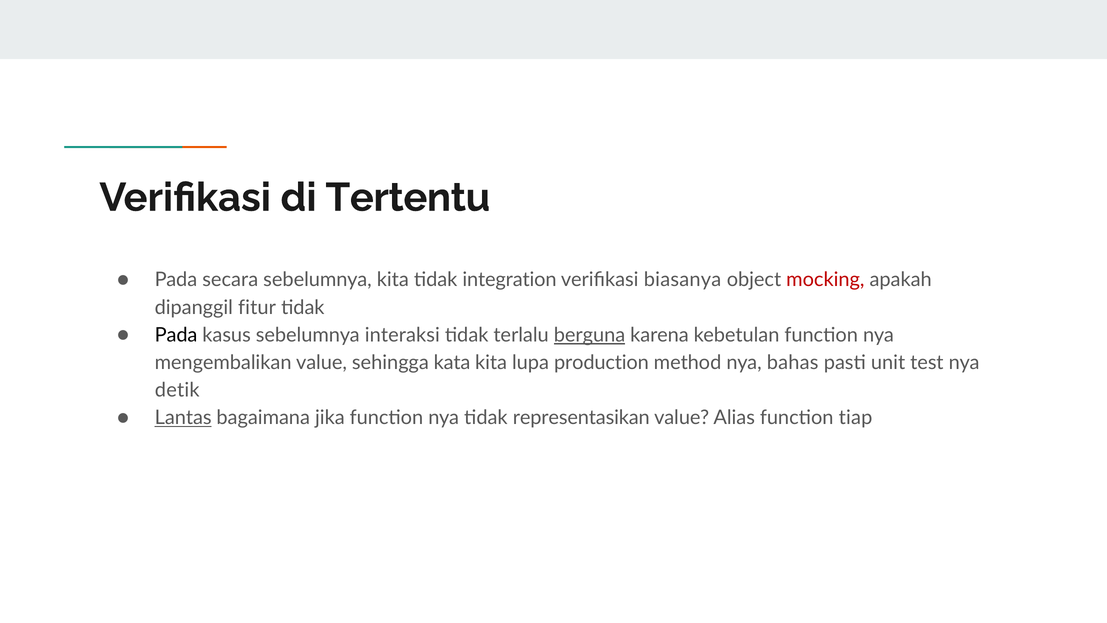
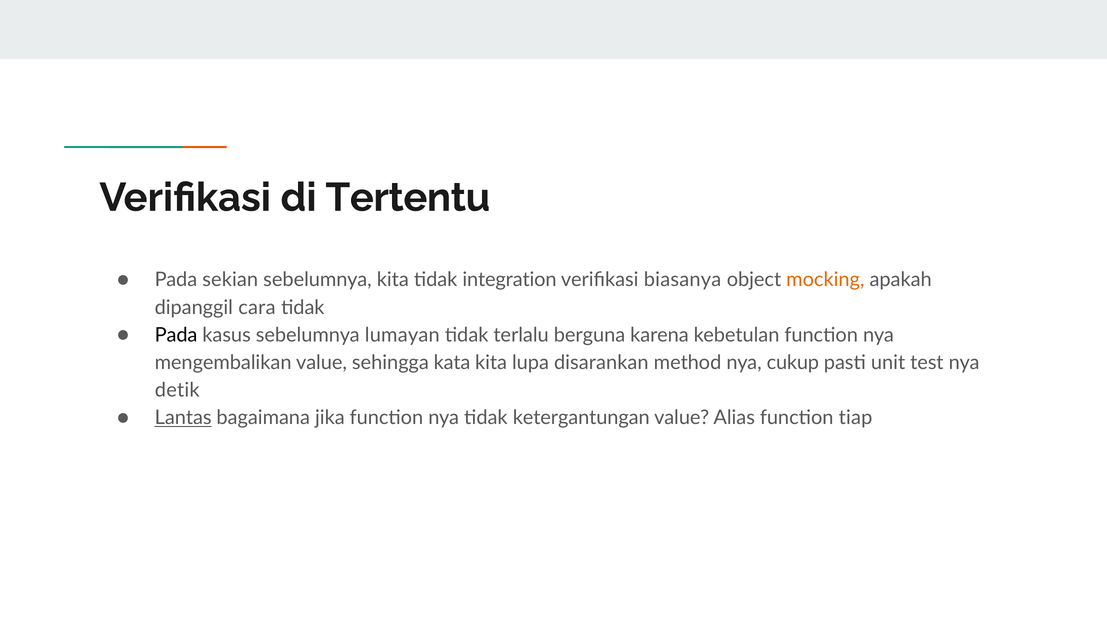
secara: secara -> sekian (230, 280)
mocking colour: red -> orange (825, 280)
fitur: fitur -> cara (257, 307)
interaksi: interaksi -> lumayan (402, 335)
berguna underline: present -> none (590, 335)
production: production -> disarankan (601, 363)
bahas: bahas -> cukup (793, 363)
representasikan: representasikan -> ketergantungan (581, 418)
